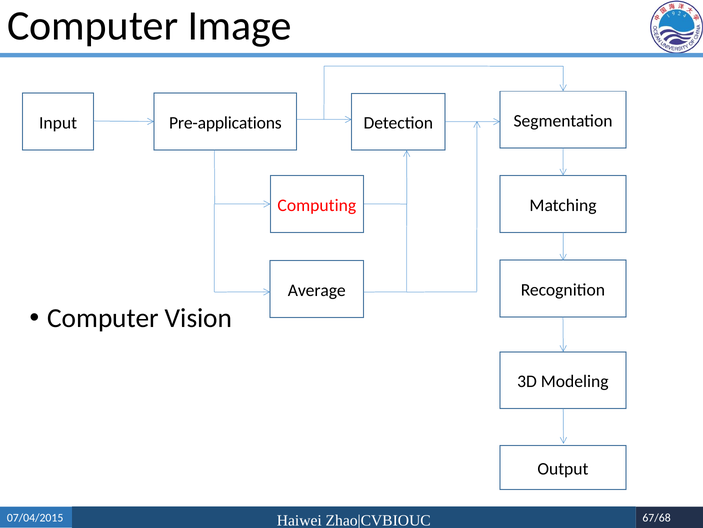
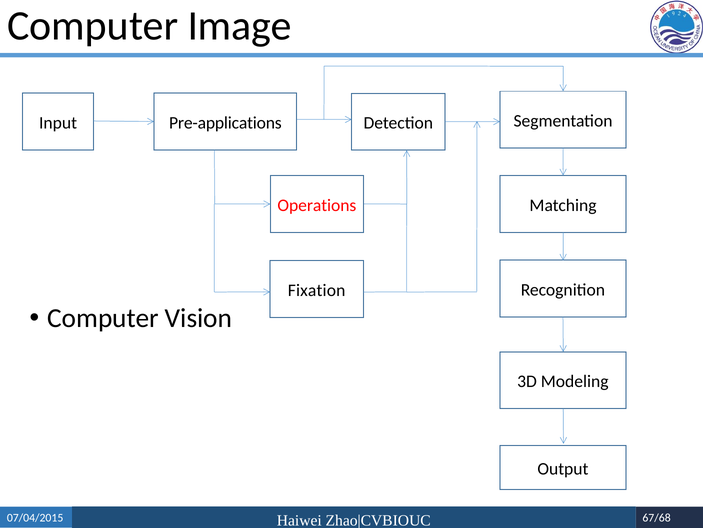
Computing: Computing -> Operations (317, 205)
Average: Average -> Fixation (317, 290)
